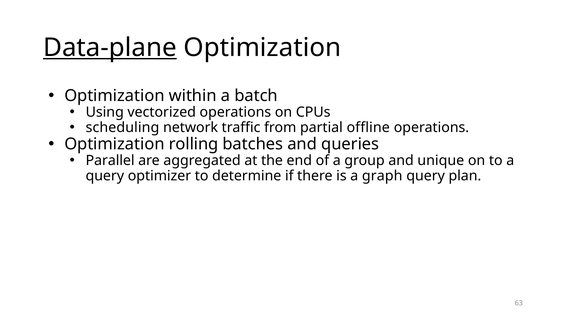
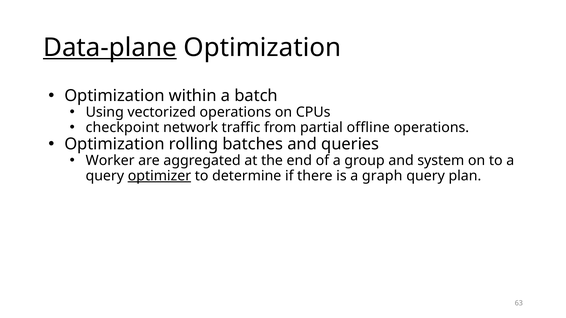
scheduling: scheduling -> checkpoint (122, 128)
Parallel: Parallel -> Worker (110, 161)
unique: unique -> system (441, 161)
optimizer underline: none -> present (159, 176)
